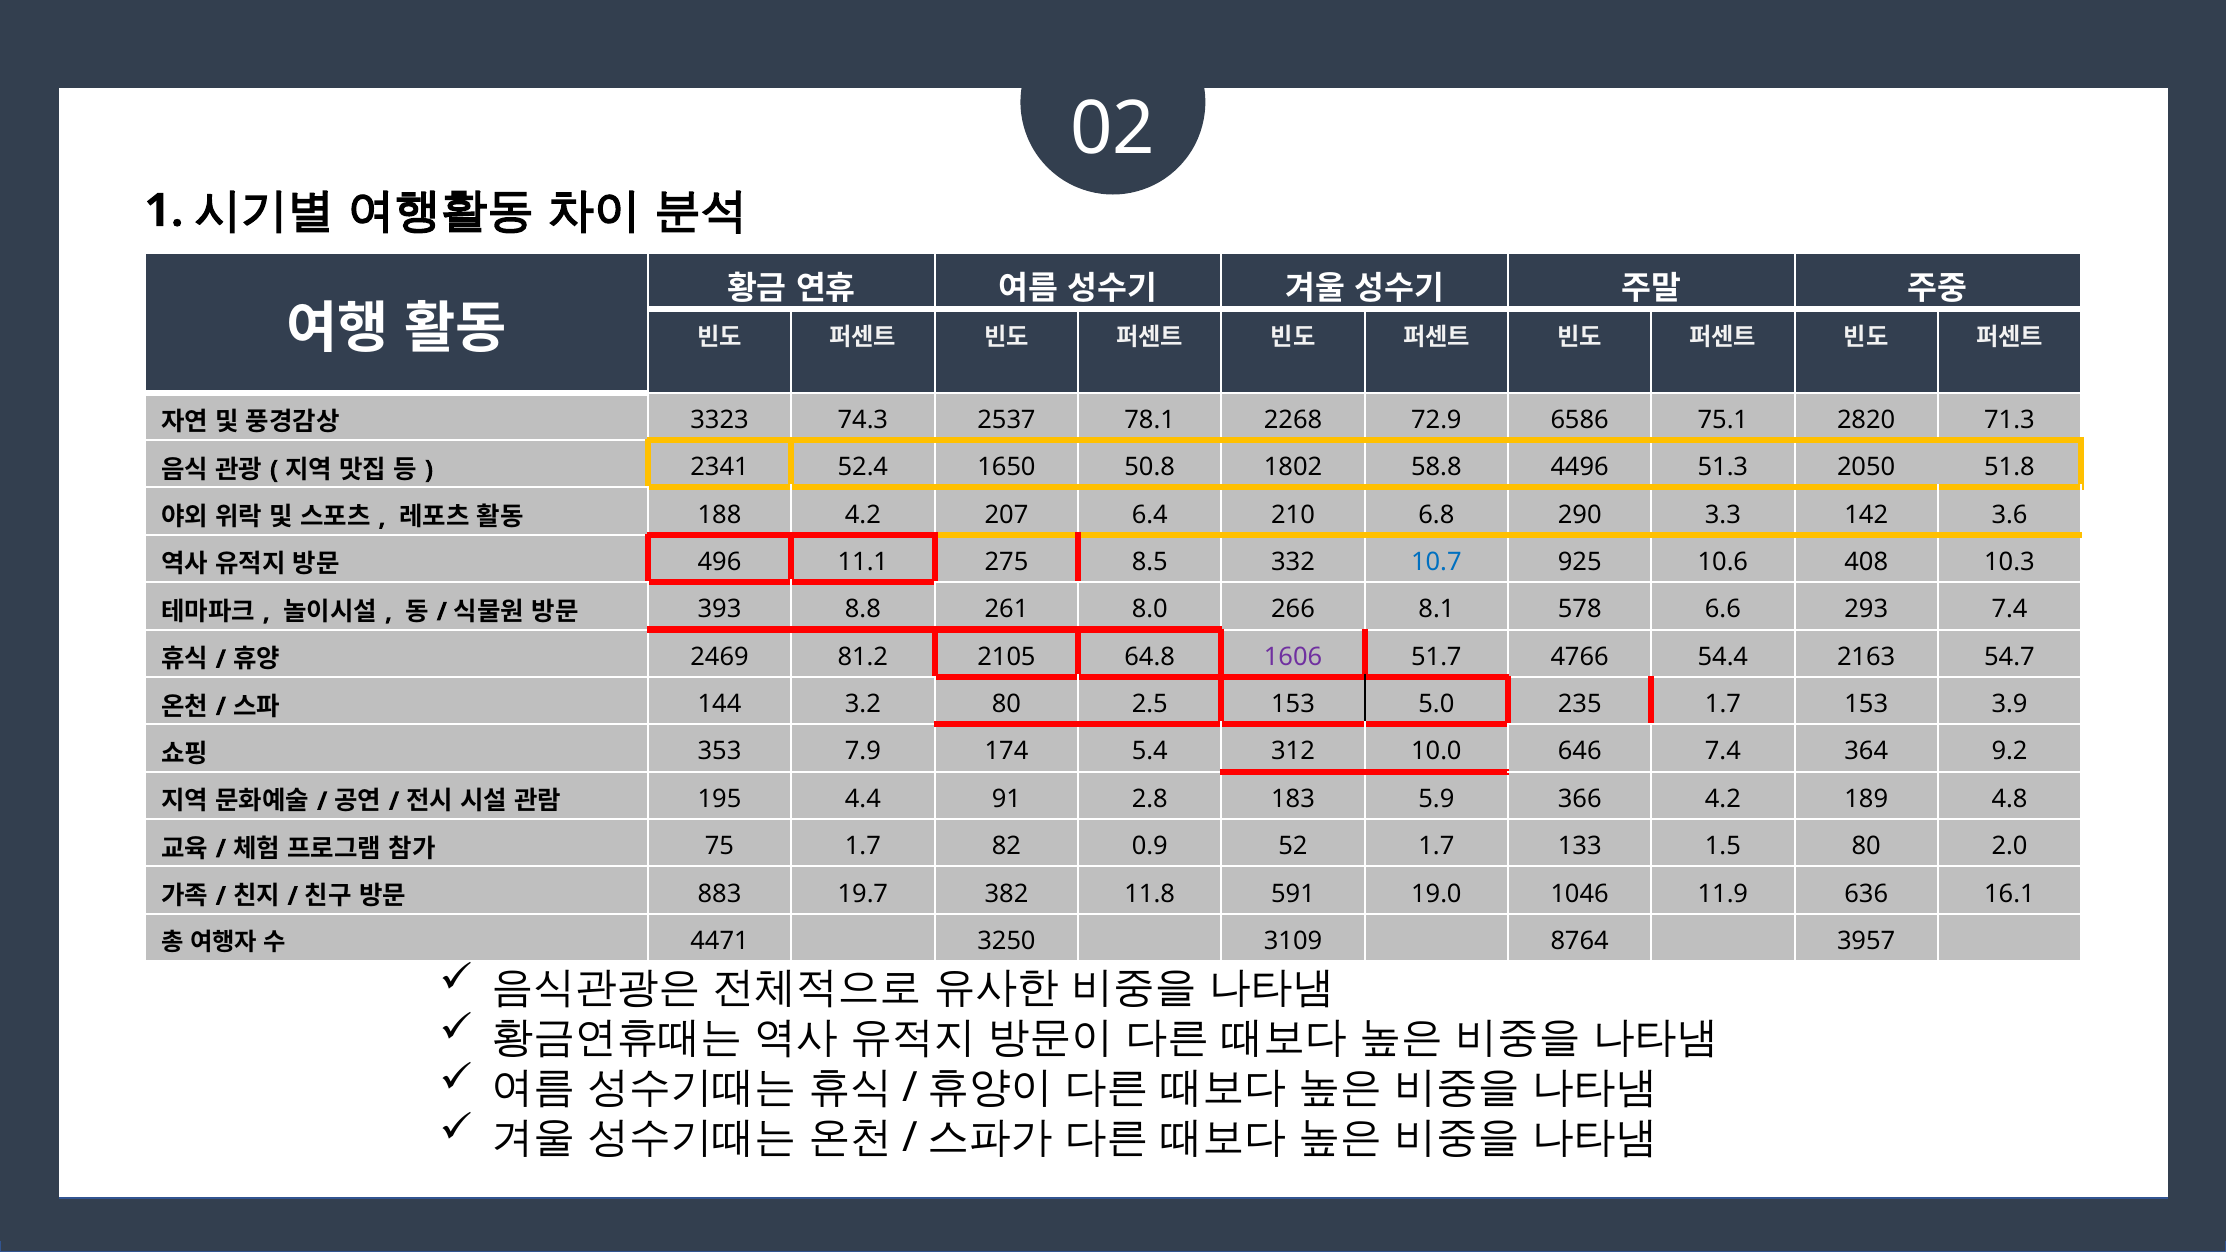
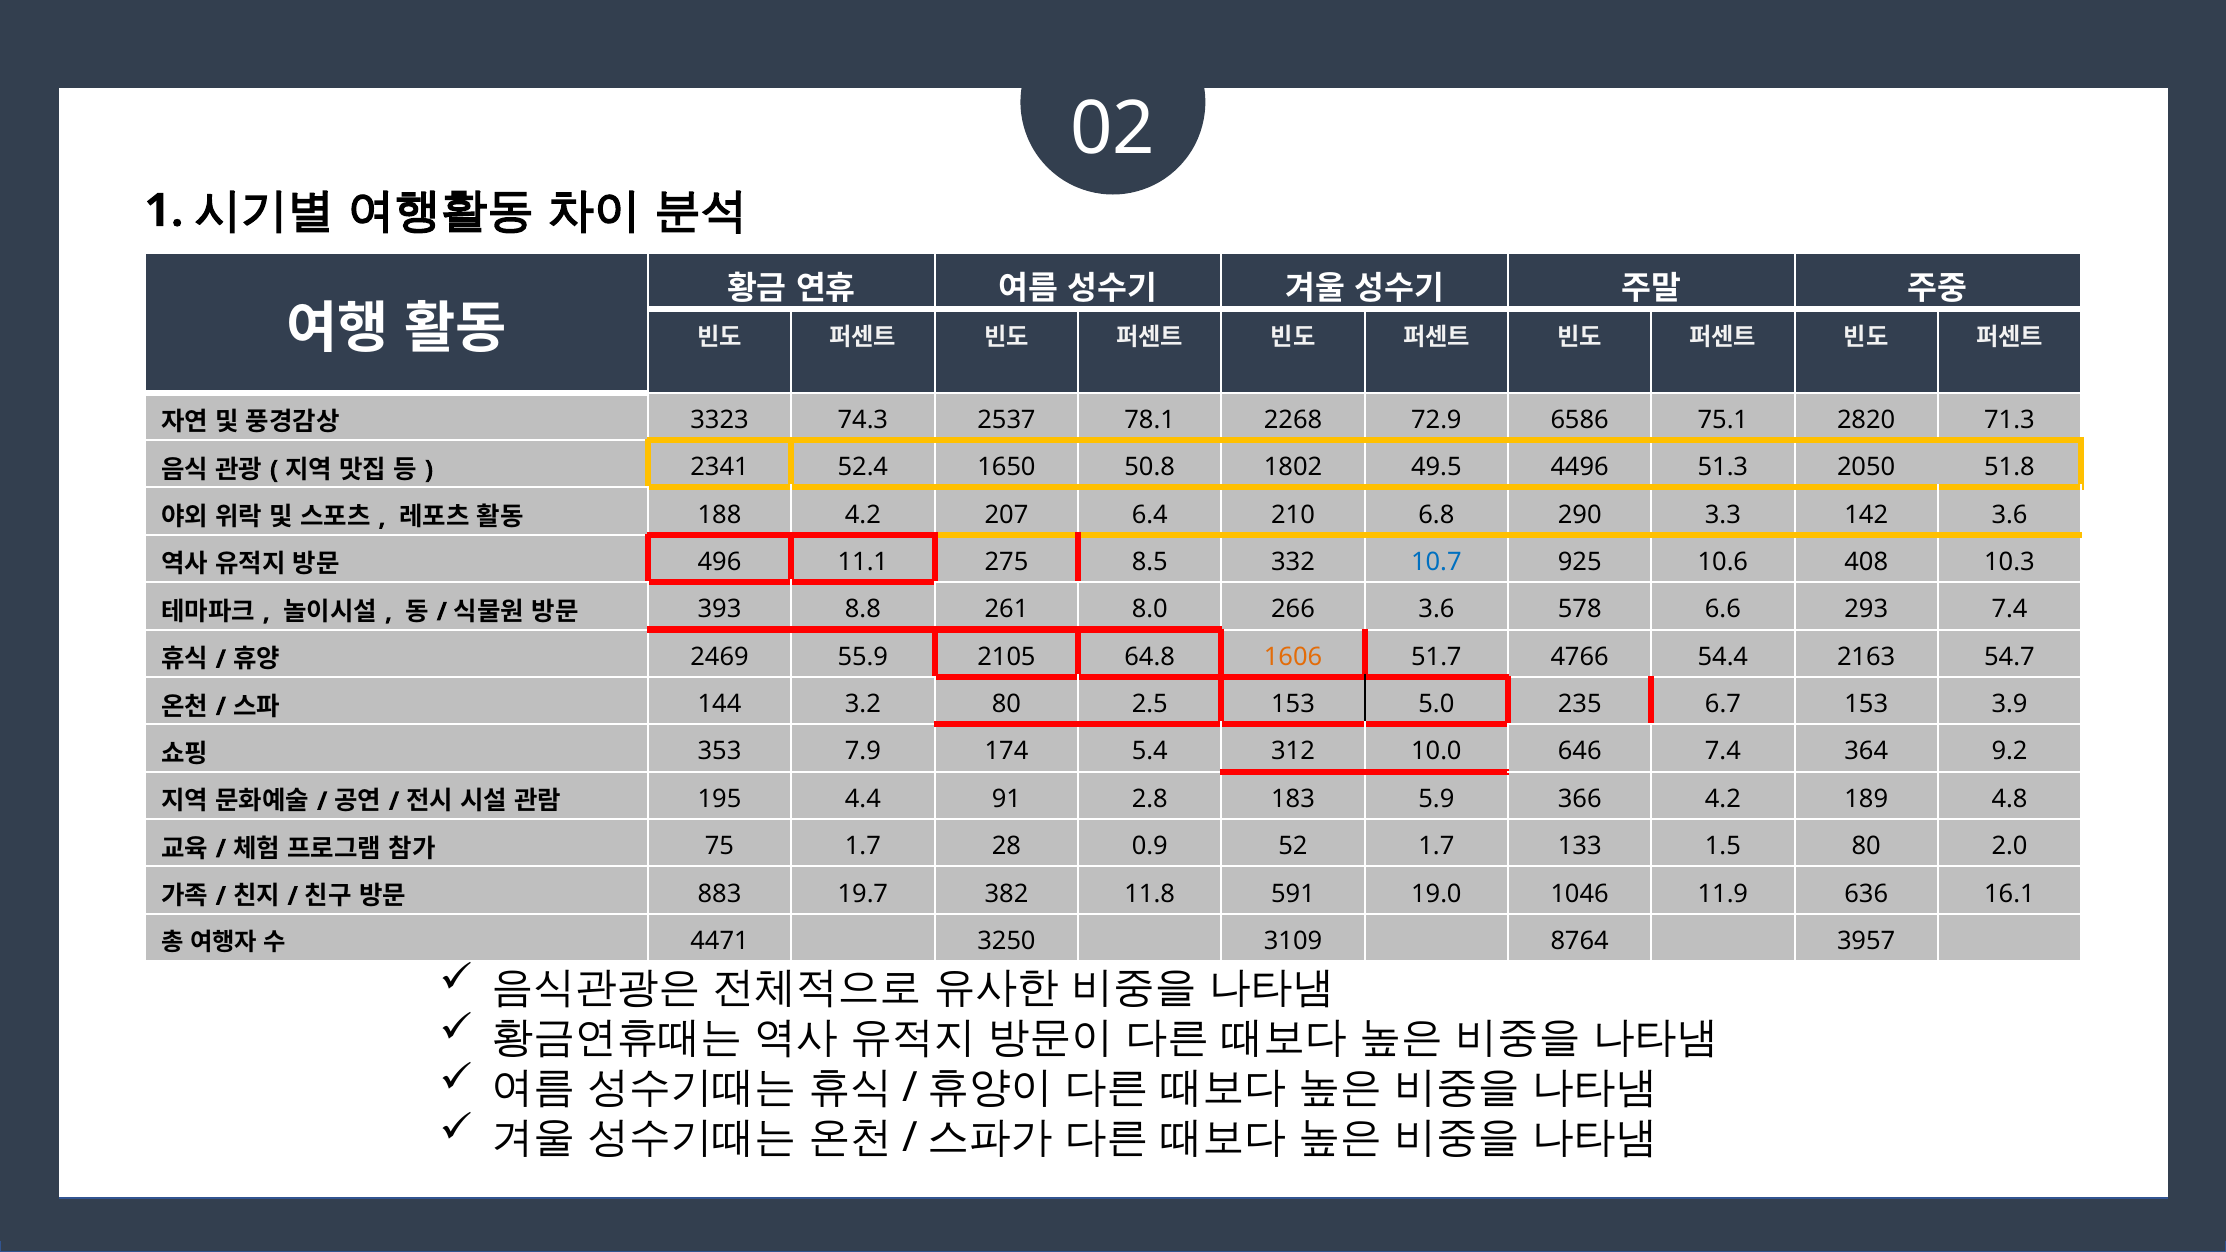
58.8: 58.8 -> 49.5 (1436, 467)
266 8.1: 8.1 -> 3.6 (1436, 609)
81.2: 81.2 -> 55.9 (863, 657)
1606 colour: purple -> orange (1293, 657)
235 1.7: 1.7 -> 6.7 (1723, 704)
82: 82 -> 28 (1006, 846)
